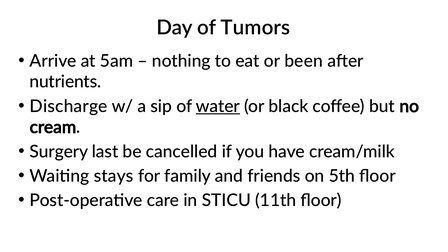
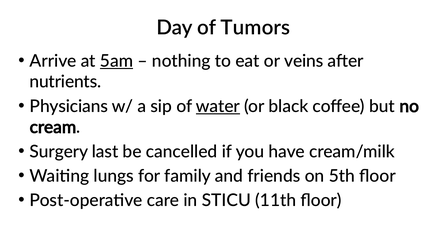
5am underline: none -> present (117, 61)
been: been -> veins (304, 61)
Discharge: Discharge -> Physicians (69, 106)
stays: stays -> lungs (114, 176)
